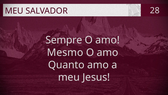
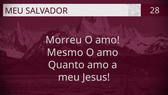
Sempre: Sempre -> Morreu (64, 40)
